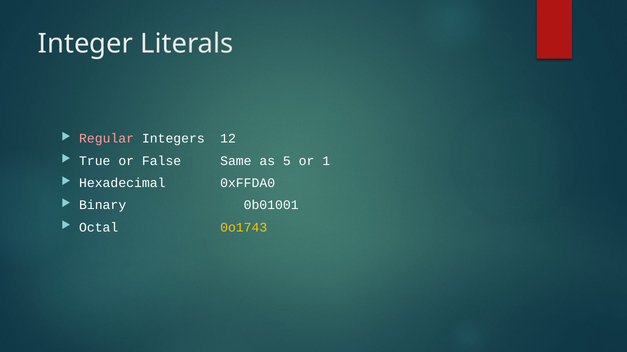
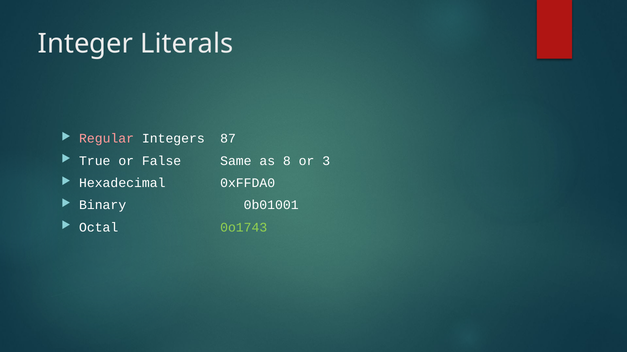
12: 12 -> 87 (228, 139)
5: 5 -> 8 (287, 161)
1: 1 -> 3 (326, 161)
0o1743 colour: yellow -> light green (244, 228)
